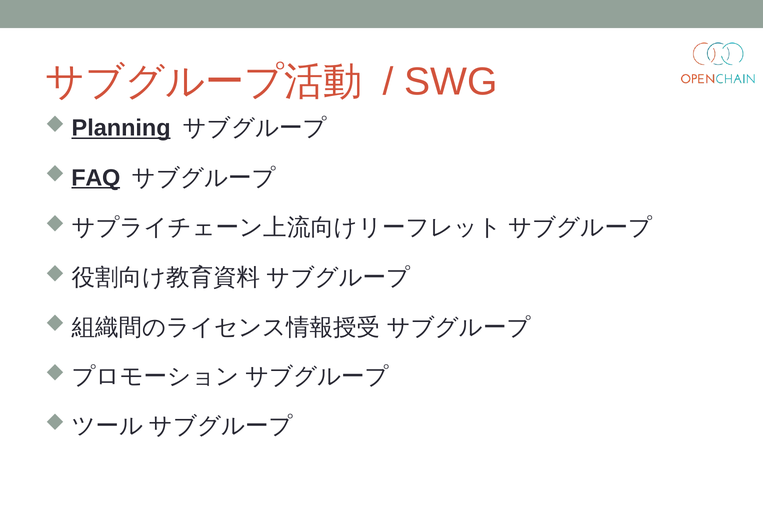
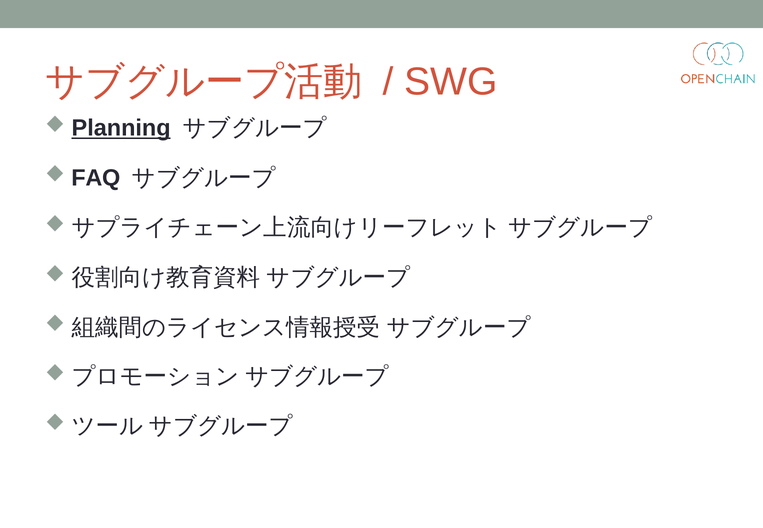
FAQ underline: present -> none (96, 178)
